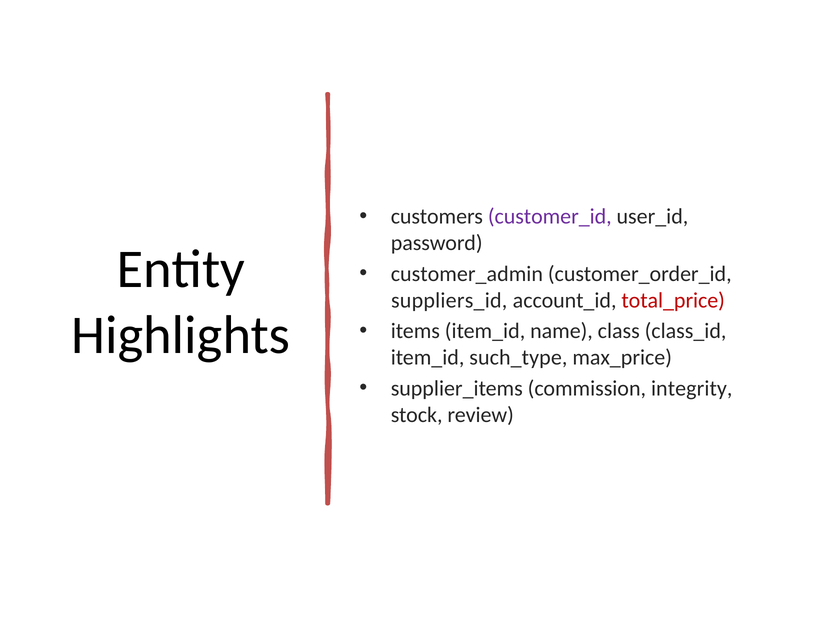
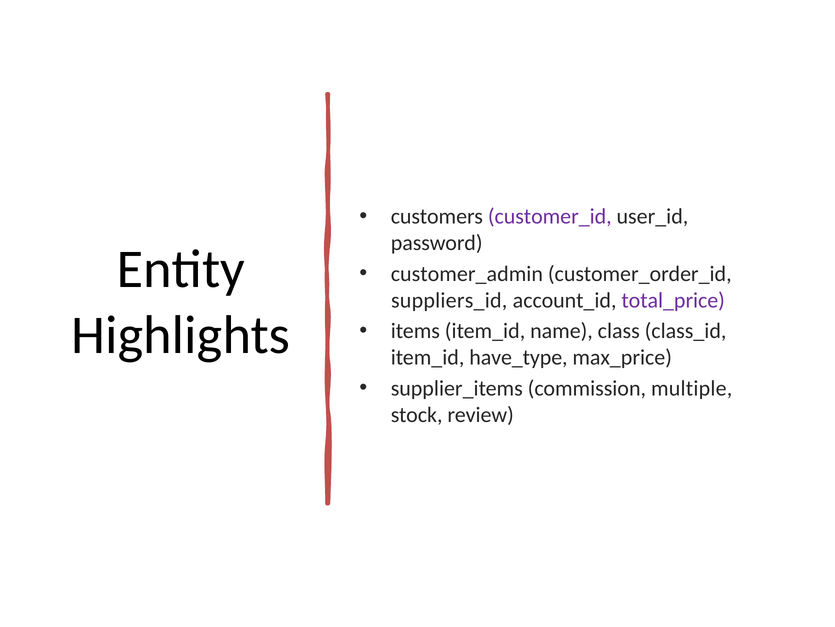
total_price colour: red -> purple (673, 300)
such_type: such_type -> have_type (518, 357)
integrity: integrity -> multiple (692, 388)
